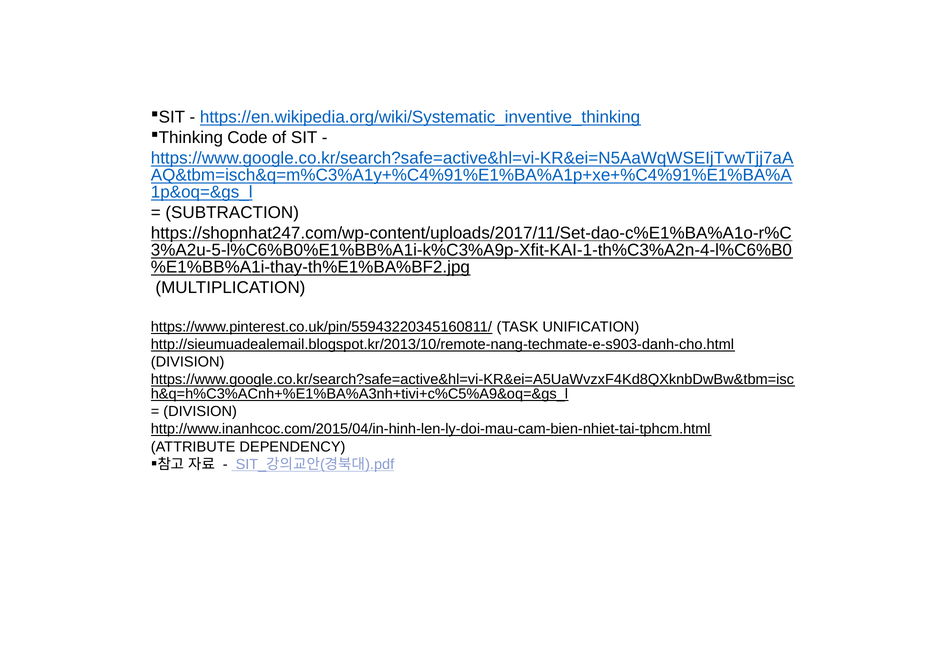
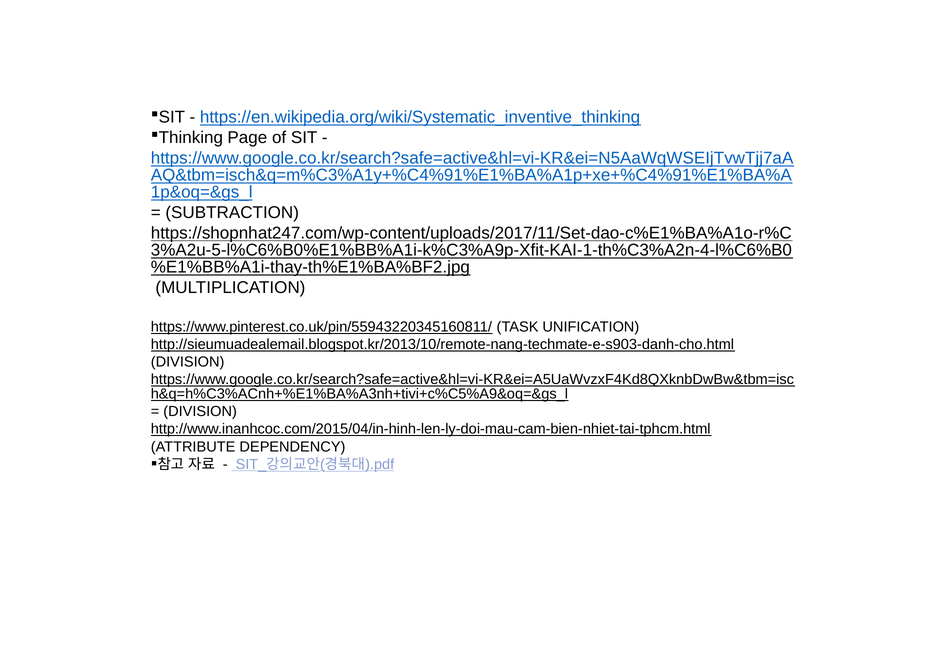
Code: Code -> Page (247, 138)
